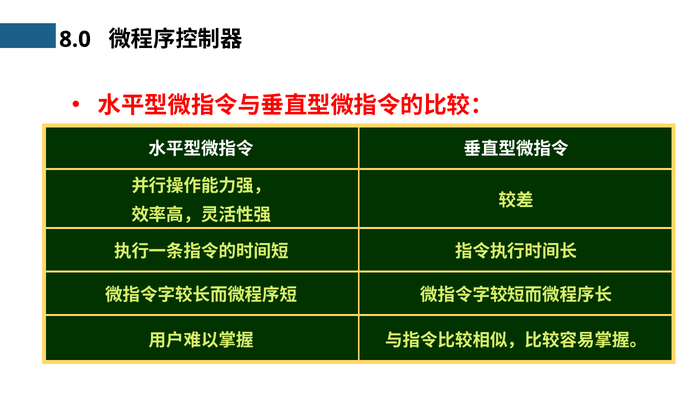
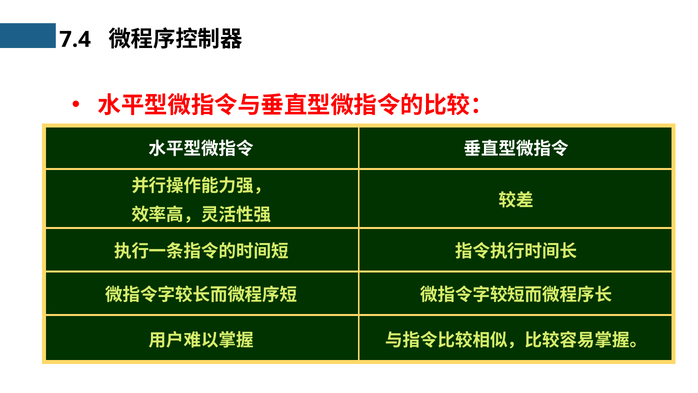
8.0: 8.0 -> 7.4 (75, 39)
